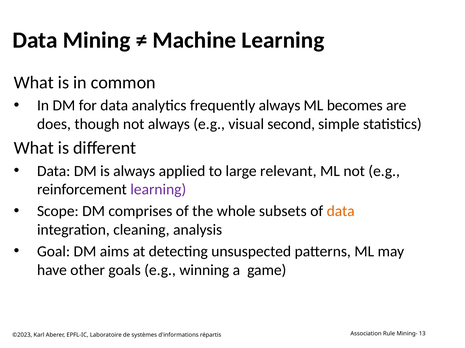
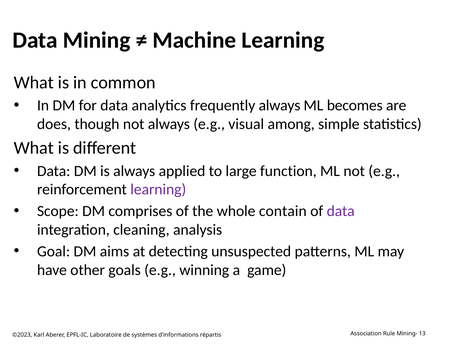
second: second -> among (291, 124)
relevant: relevant -> function (288, 171)
subsets: subsets -> contain (283, 212)
data colour: orange -> purple (341, 212)
